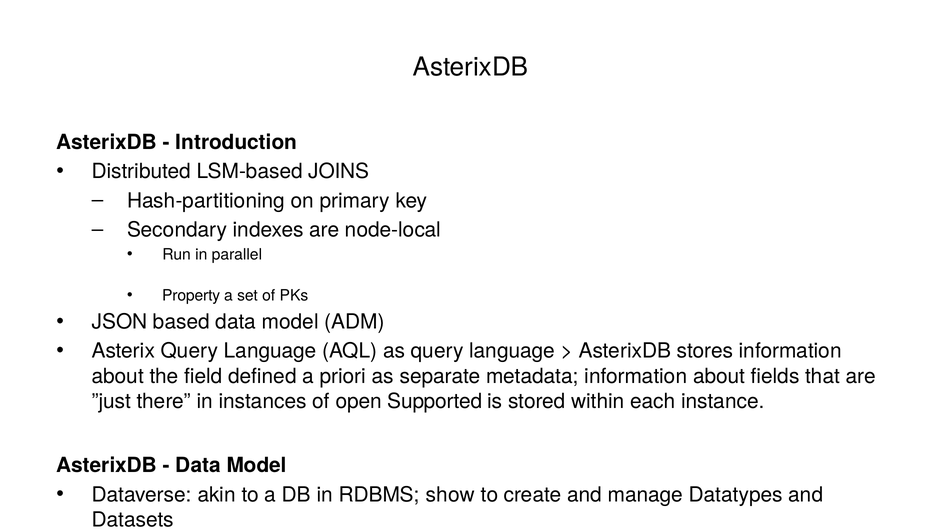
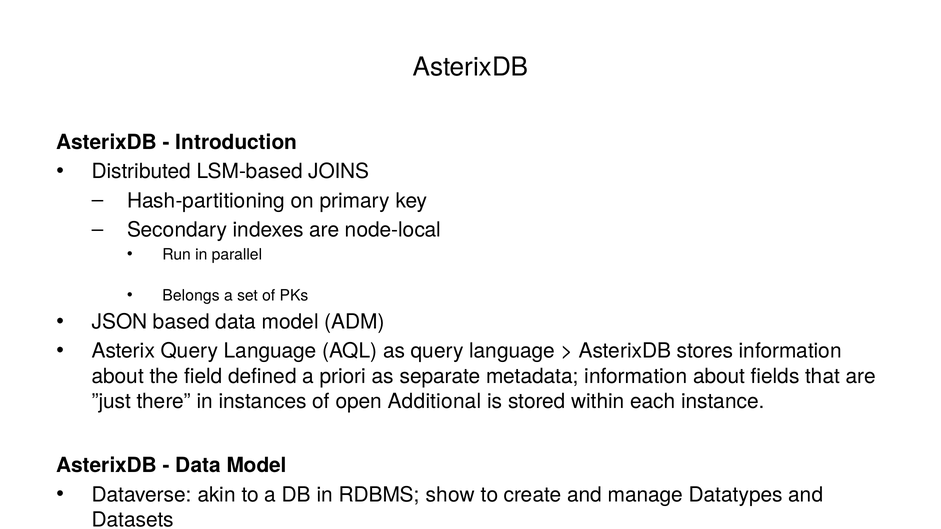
Property: Property -> Belongs (191, 296)
open Supported: Supported -> Additional (435, 401)
